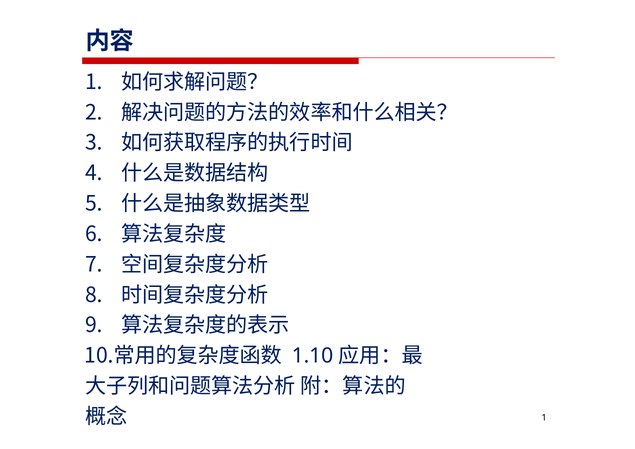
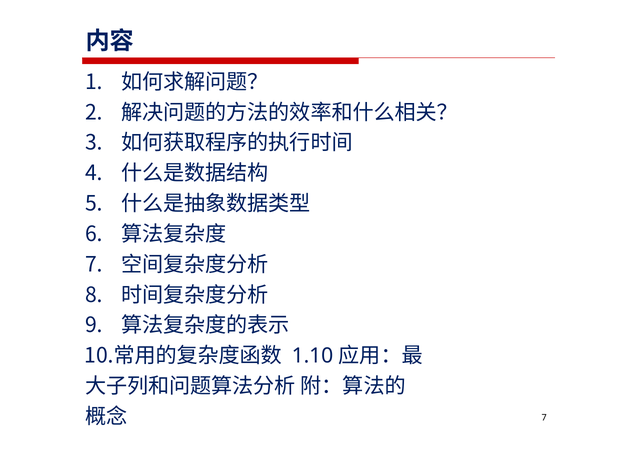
1: 1 -> 7 (544, 418)
